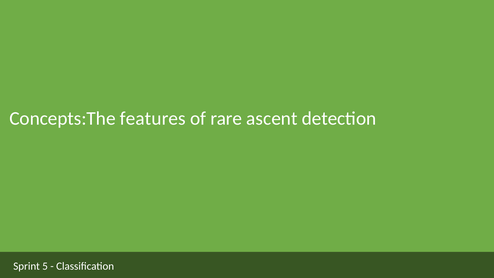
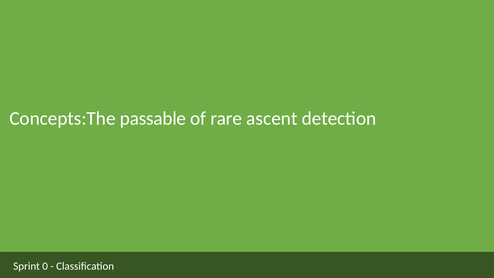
features: features -> passable (153, 118)
5: 5 -> 0 (45, 266)
